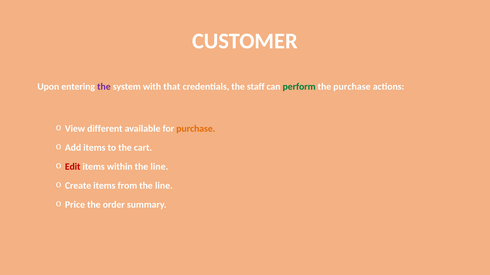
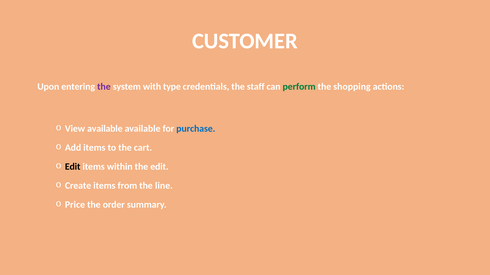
that: that -> type (172, 87)
the purchase: purchase -> shopping (352, 87)
View different: different -> available (105, 129)
purchase colour: orange -> blue (196, 129)
Edit colour: red -> black (73, 167)
within the line: line -> edit (159, 167)
